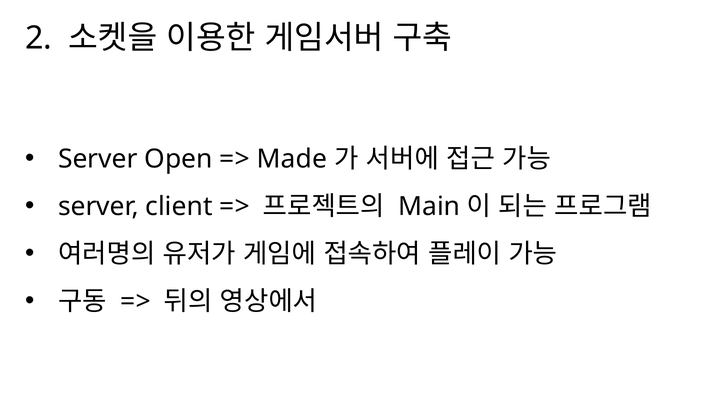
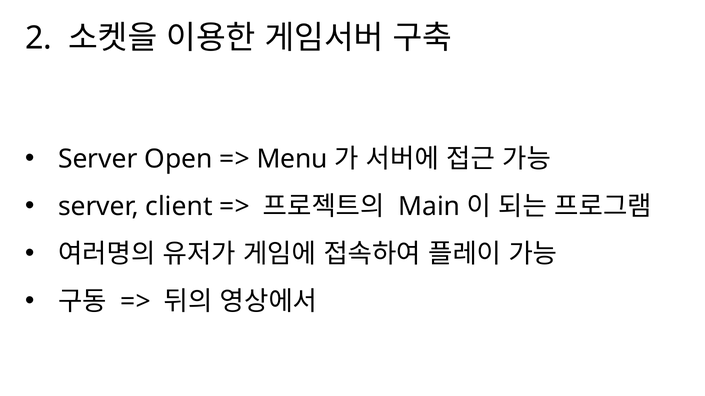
Made: Made -> Menu (292, 159)
